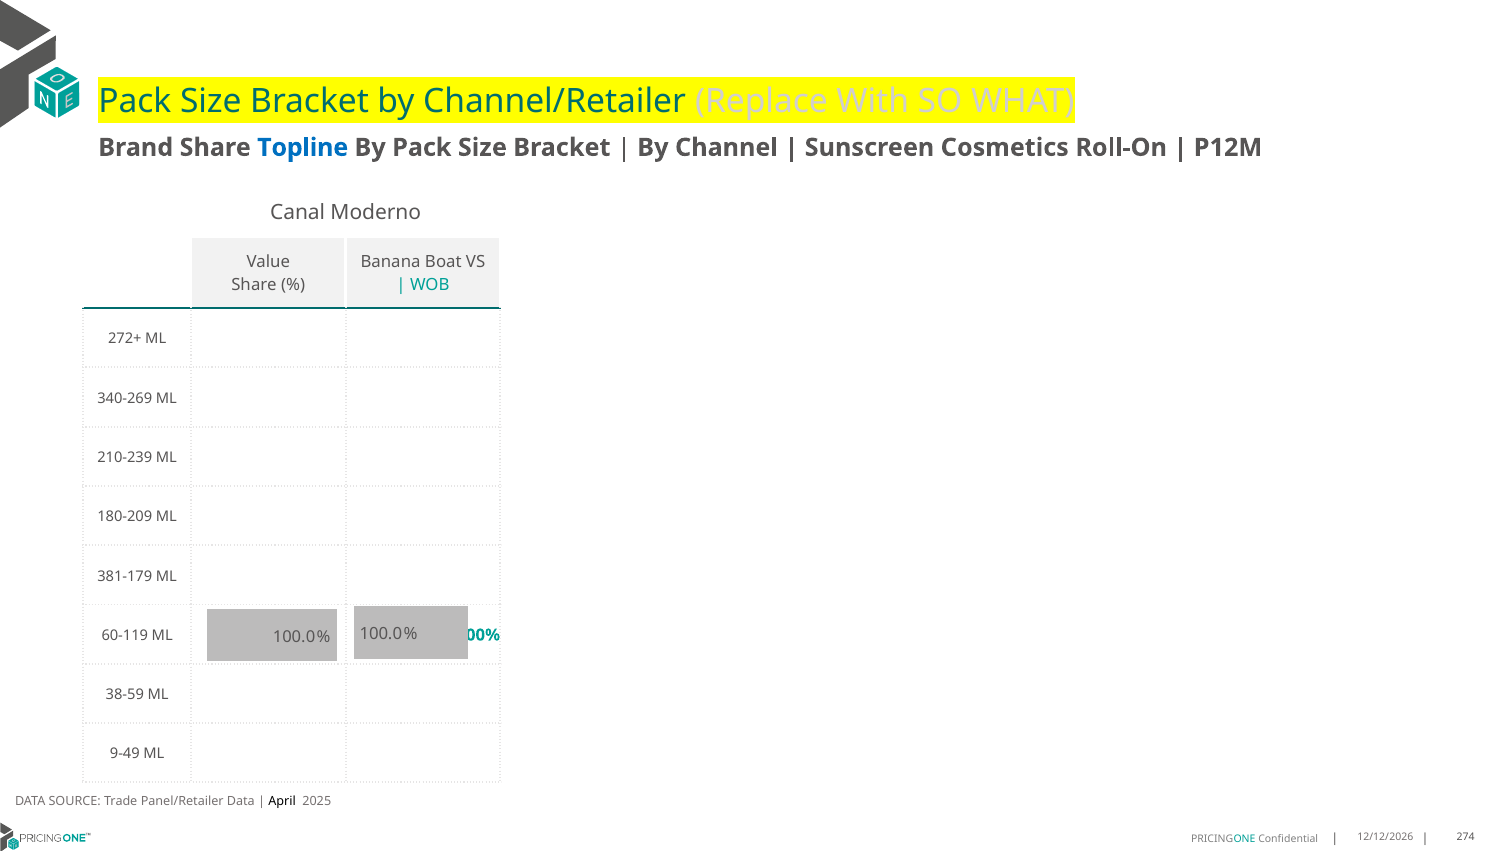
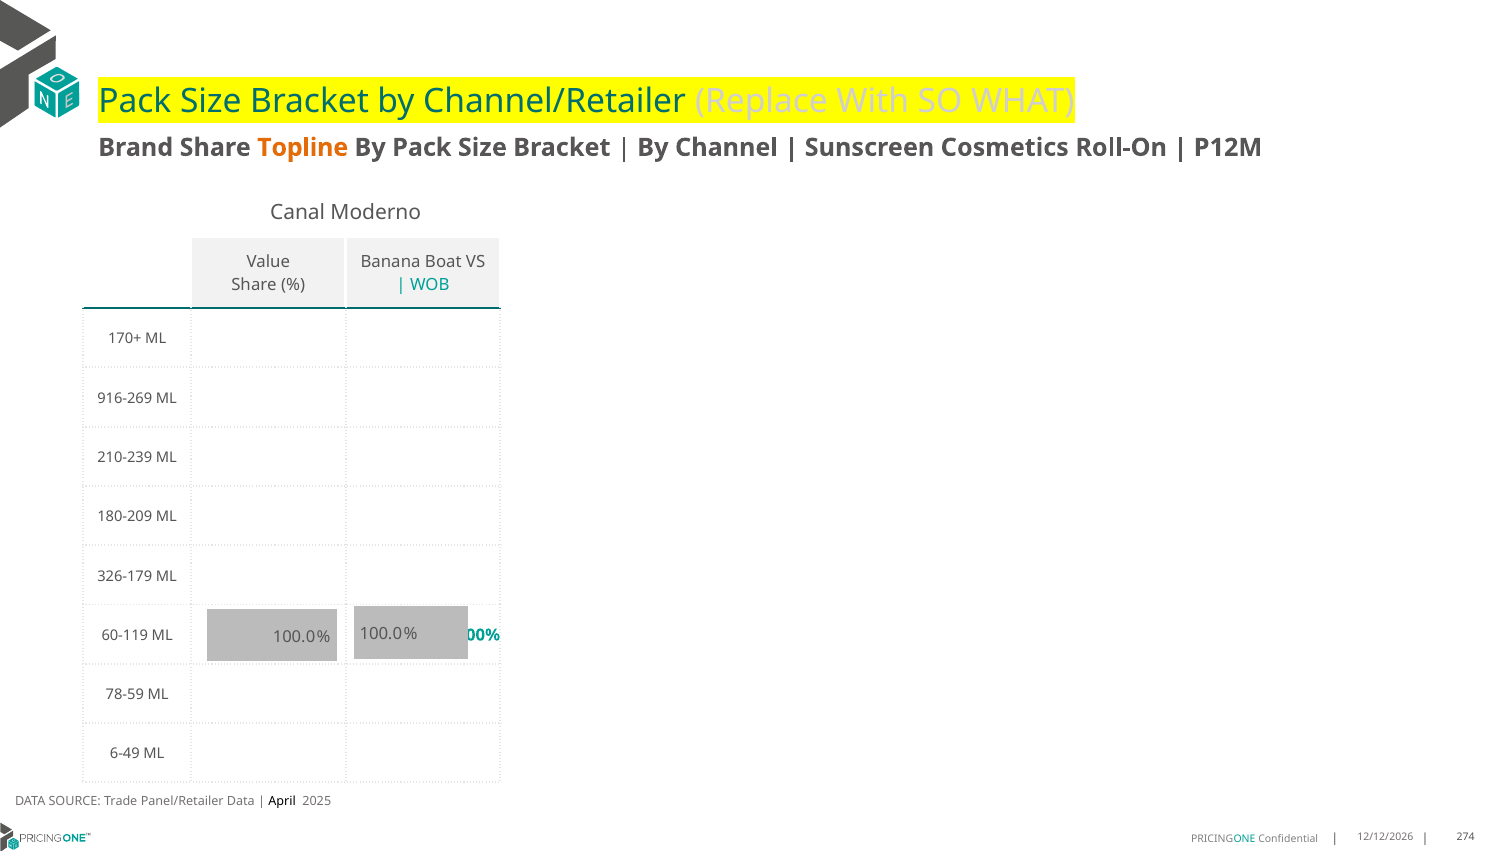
Topline colour: blue -> orange (303, 147)
272+: 272+ -> 170+ (125, 339)
340-269: 340-269 -> 916-269 (125, 398)
381-179: 381-179 -> 326-179 (125, 576)
38-59: 38-59 -> 78-59 (125, 694)
9-49: 9-49 -> 6-49 (125, 754)
